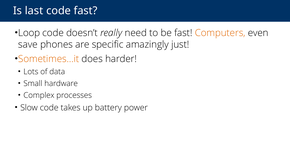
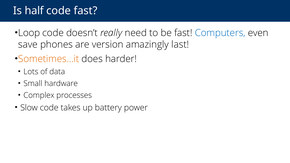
last: last -> half (34, 11)
Computers colour: orange -> blue (220, 33)
specific: specific -> version (108, 45)
just: just -> last (180, 45)
